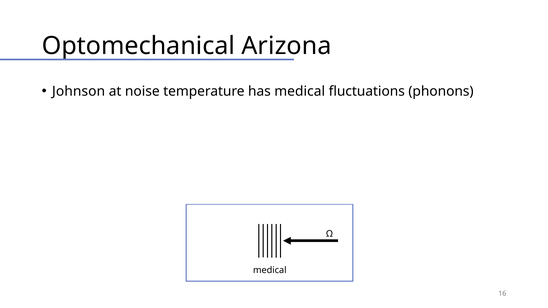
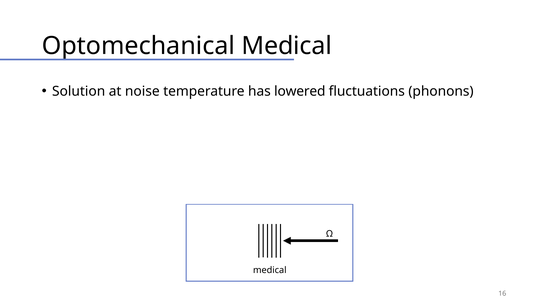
Arizona: Arizona -> Medical (287, 46)
Johnson: Johnson -> Solution (79, 91)
has medical: medical -> lowered (300, 91)
